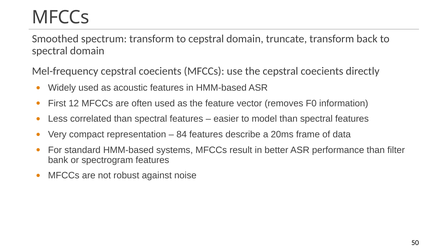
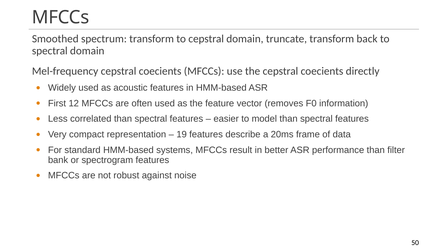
84: 84 -> 19 (182, 135)
